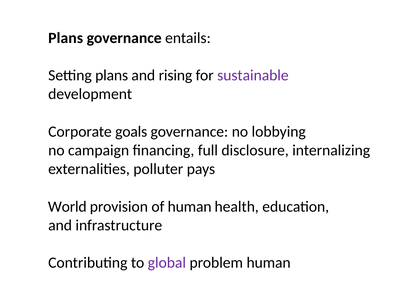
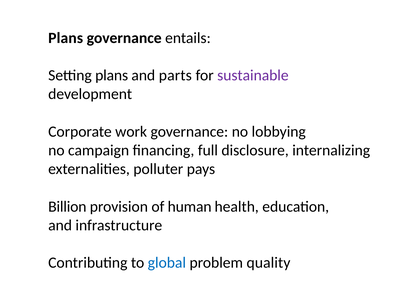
rising: rising -> parts (175, 75)
goals: goals -> work (131, 131)
World: World -> Billion (67, 206)
global colour: purple -> blue (167, 263)
problem human: human -> quality (268, 263)
